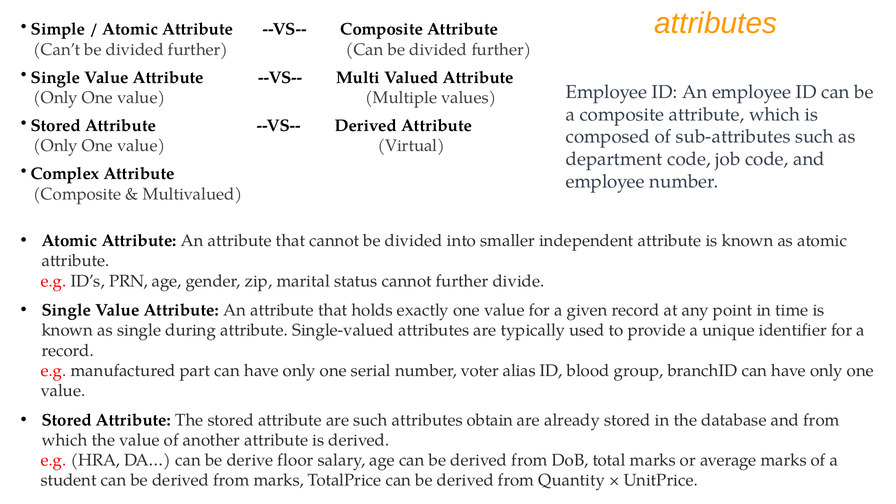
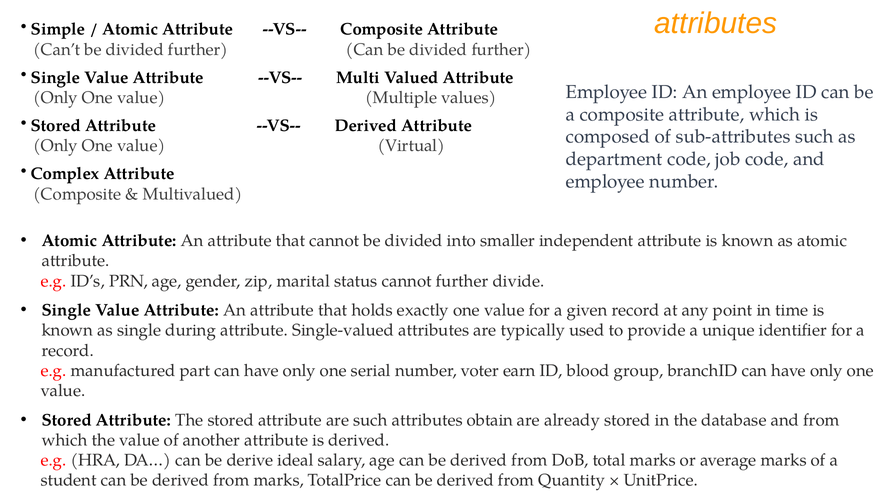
alias: alias -> earn (519, 371)
floor: floor -> ideal (296, 460)
